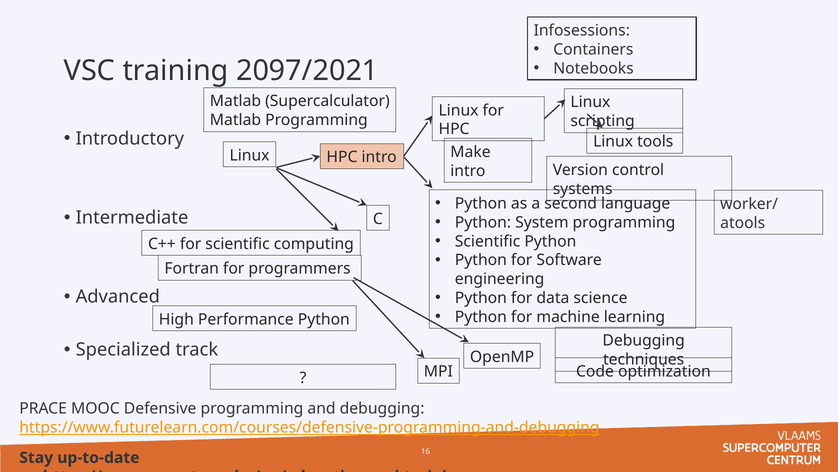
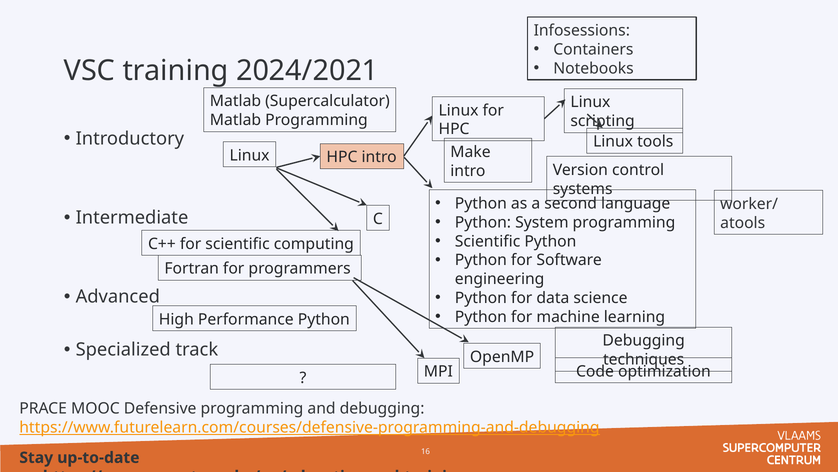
2097/2021: 2097/2021 -> 2024/2021 (307, 70)
